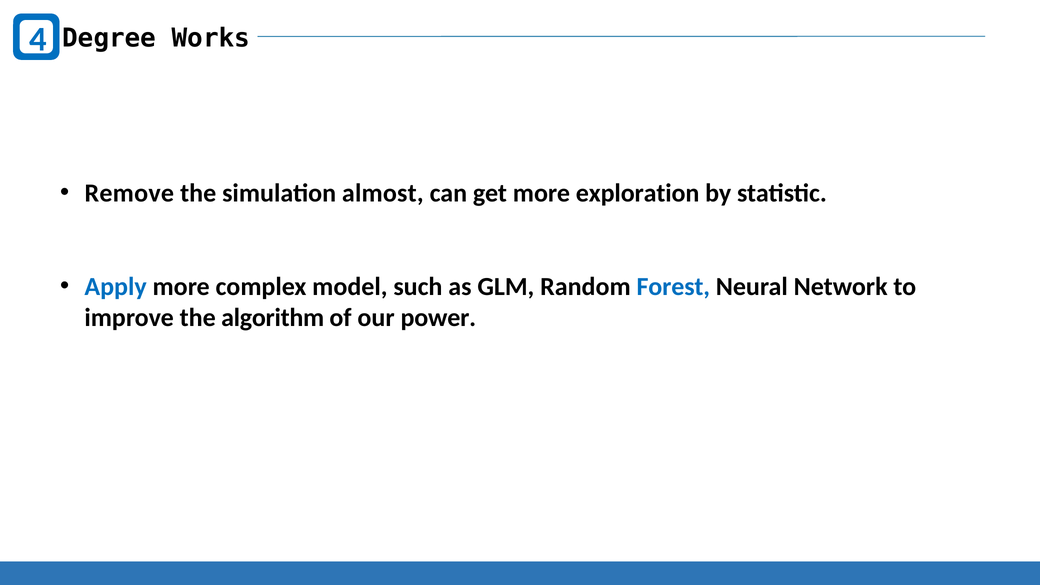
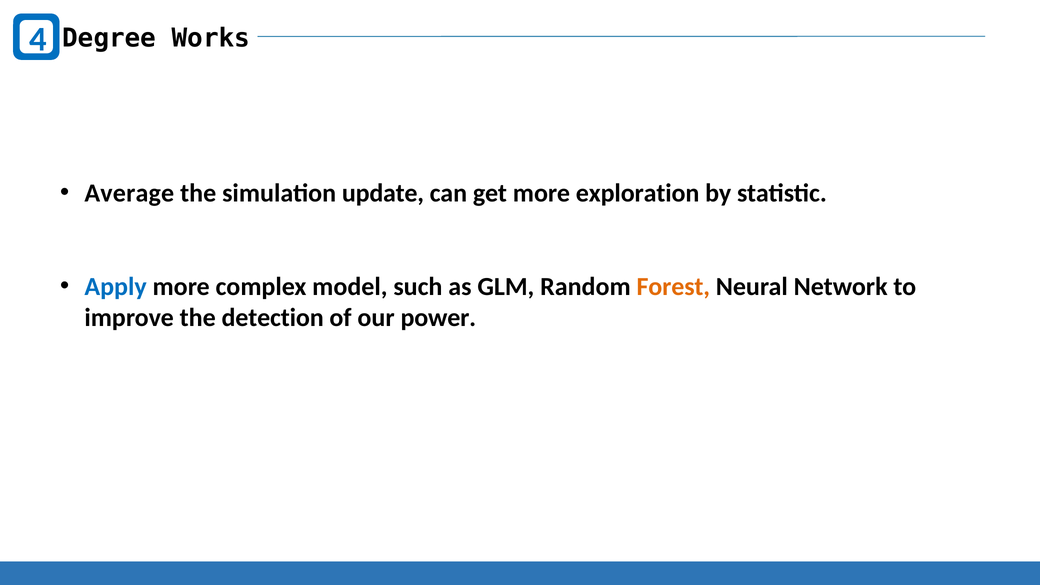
Remove: Remove -> Average (129, 193)
almost: almost -> update (383, 193)
Forest colour: blue -> orange (673, 287)
algorithm: algorithm -> detection (273, 318)
